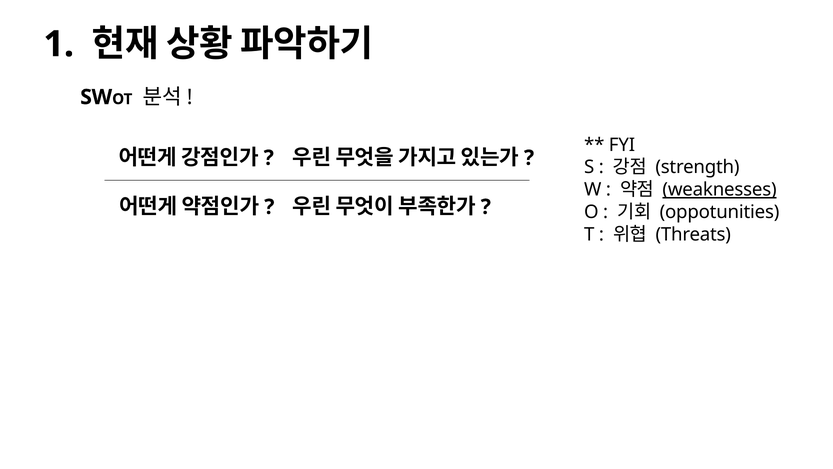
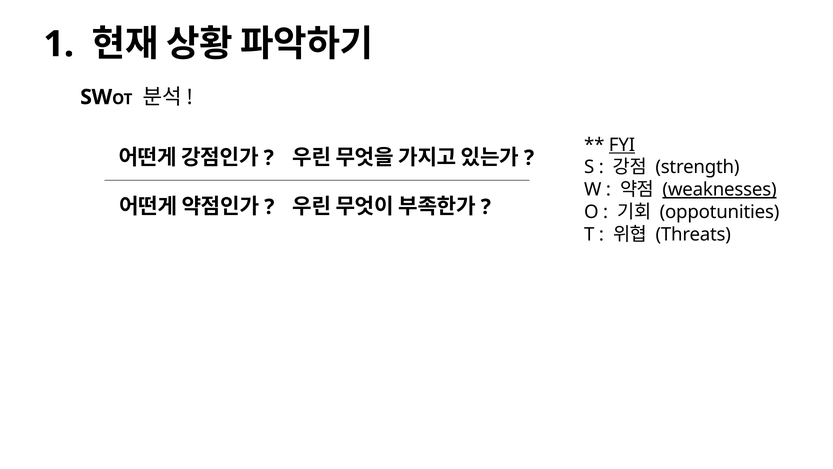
FYI underline: none -> present (622, 145)
